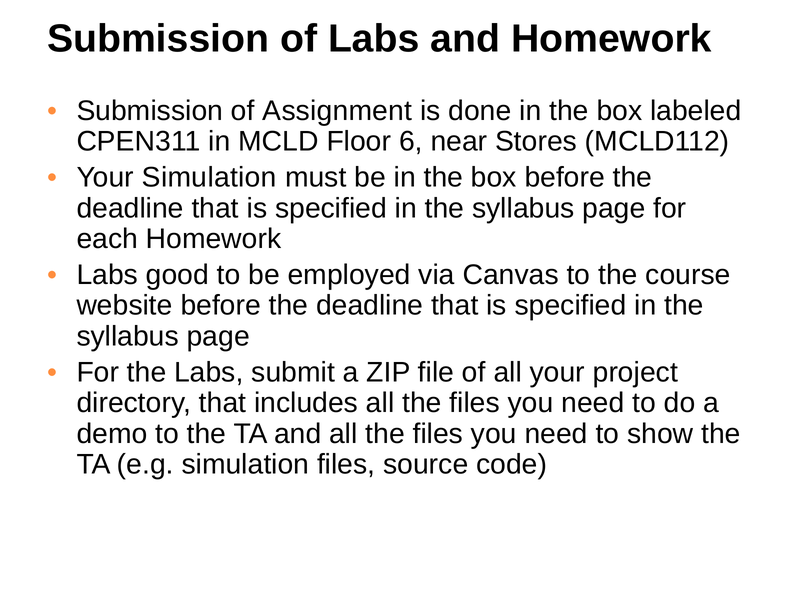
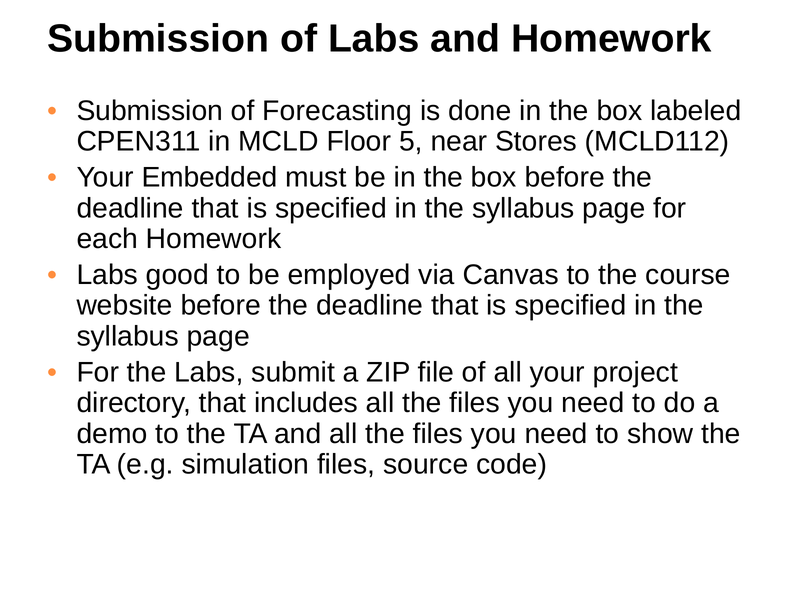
Assignment: Assignment -> Forecasting (337, 111)
6: 6 -> 5 (411, 141)
Your Simulation: Simulation -> Embedded (209, 177)
